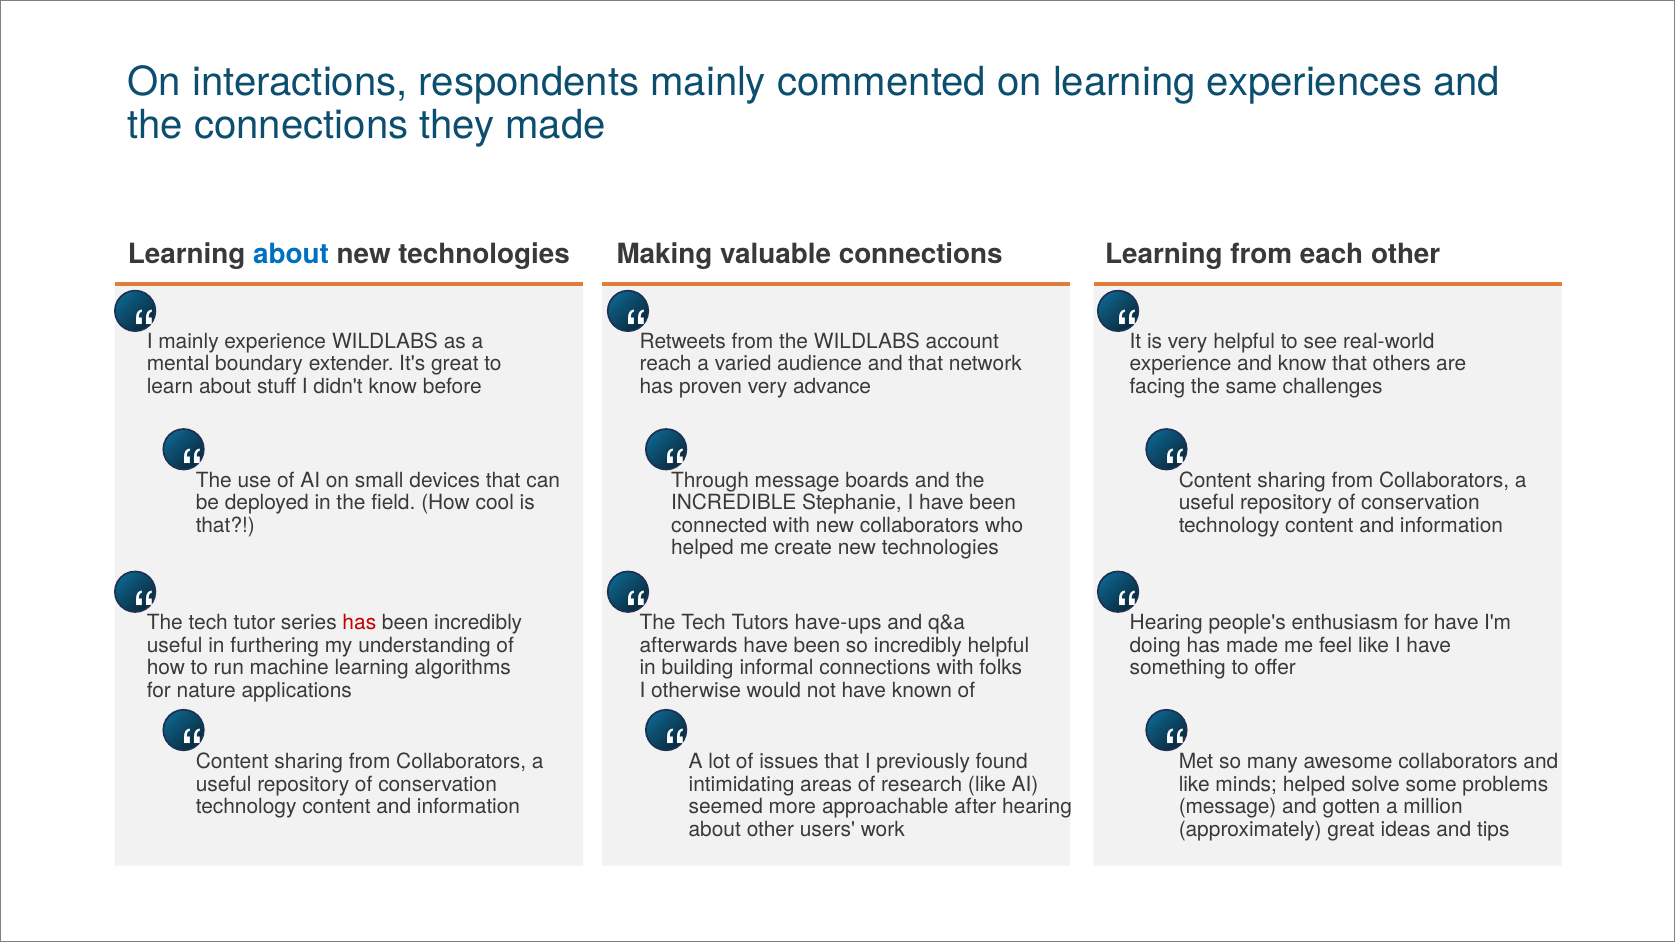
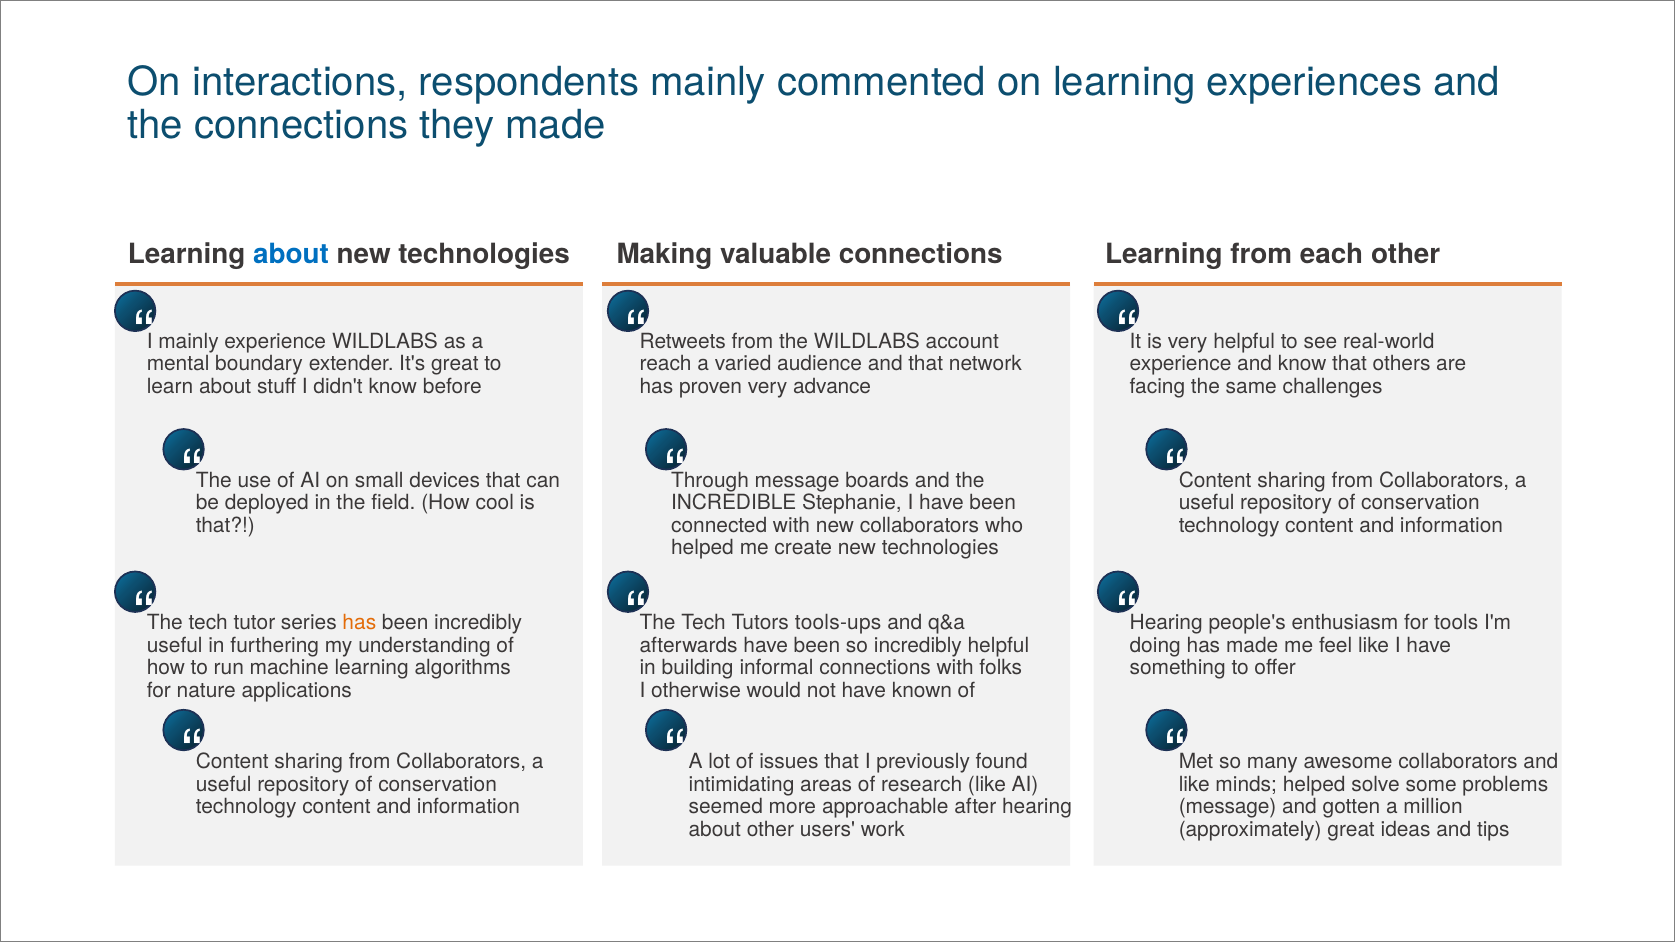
has colour: red -> orange (359, 623)
have-ups: have-ups -> tools-ups (838, 623)
for have: have -> tools (1456, 623)
